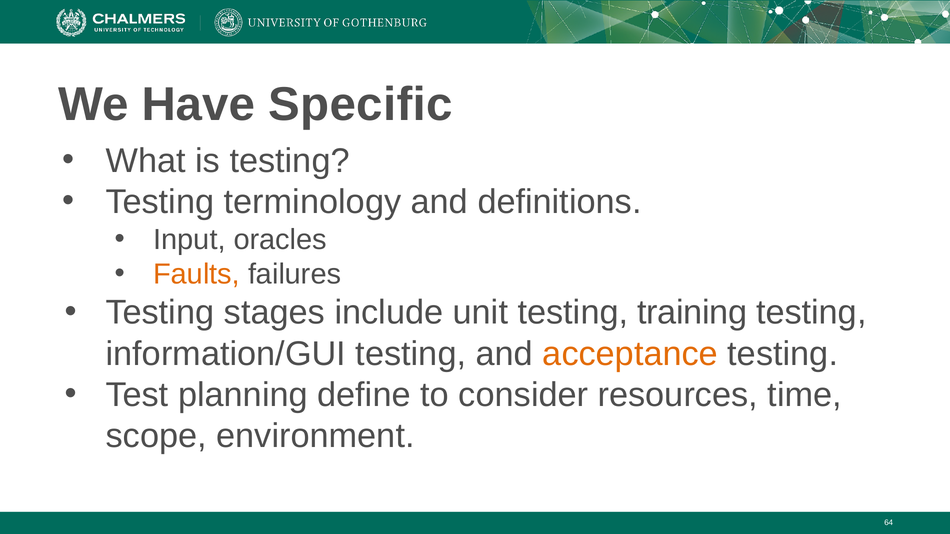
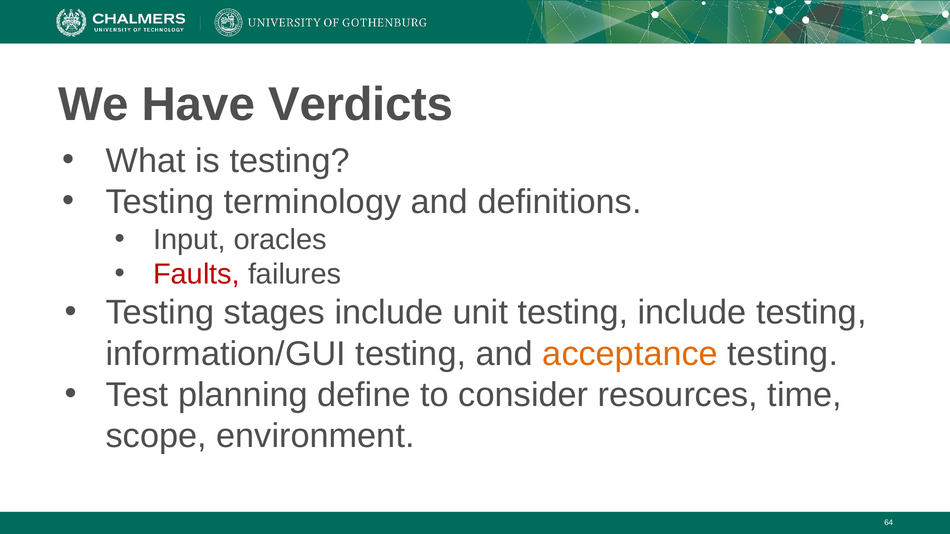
Specific: Specific -> Verdicts (361, 105)
Faults colour: orange -> red (197, 275)
testing training: training -> include (692, 313)
